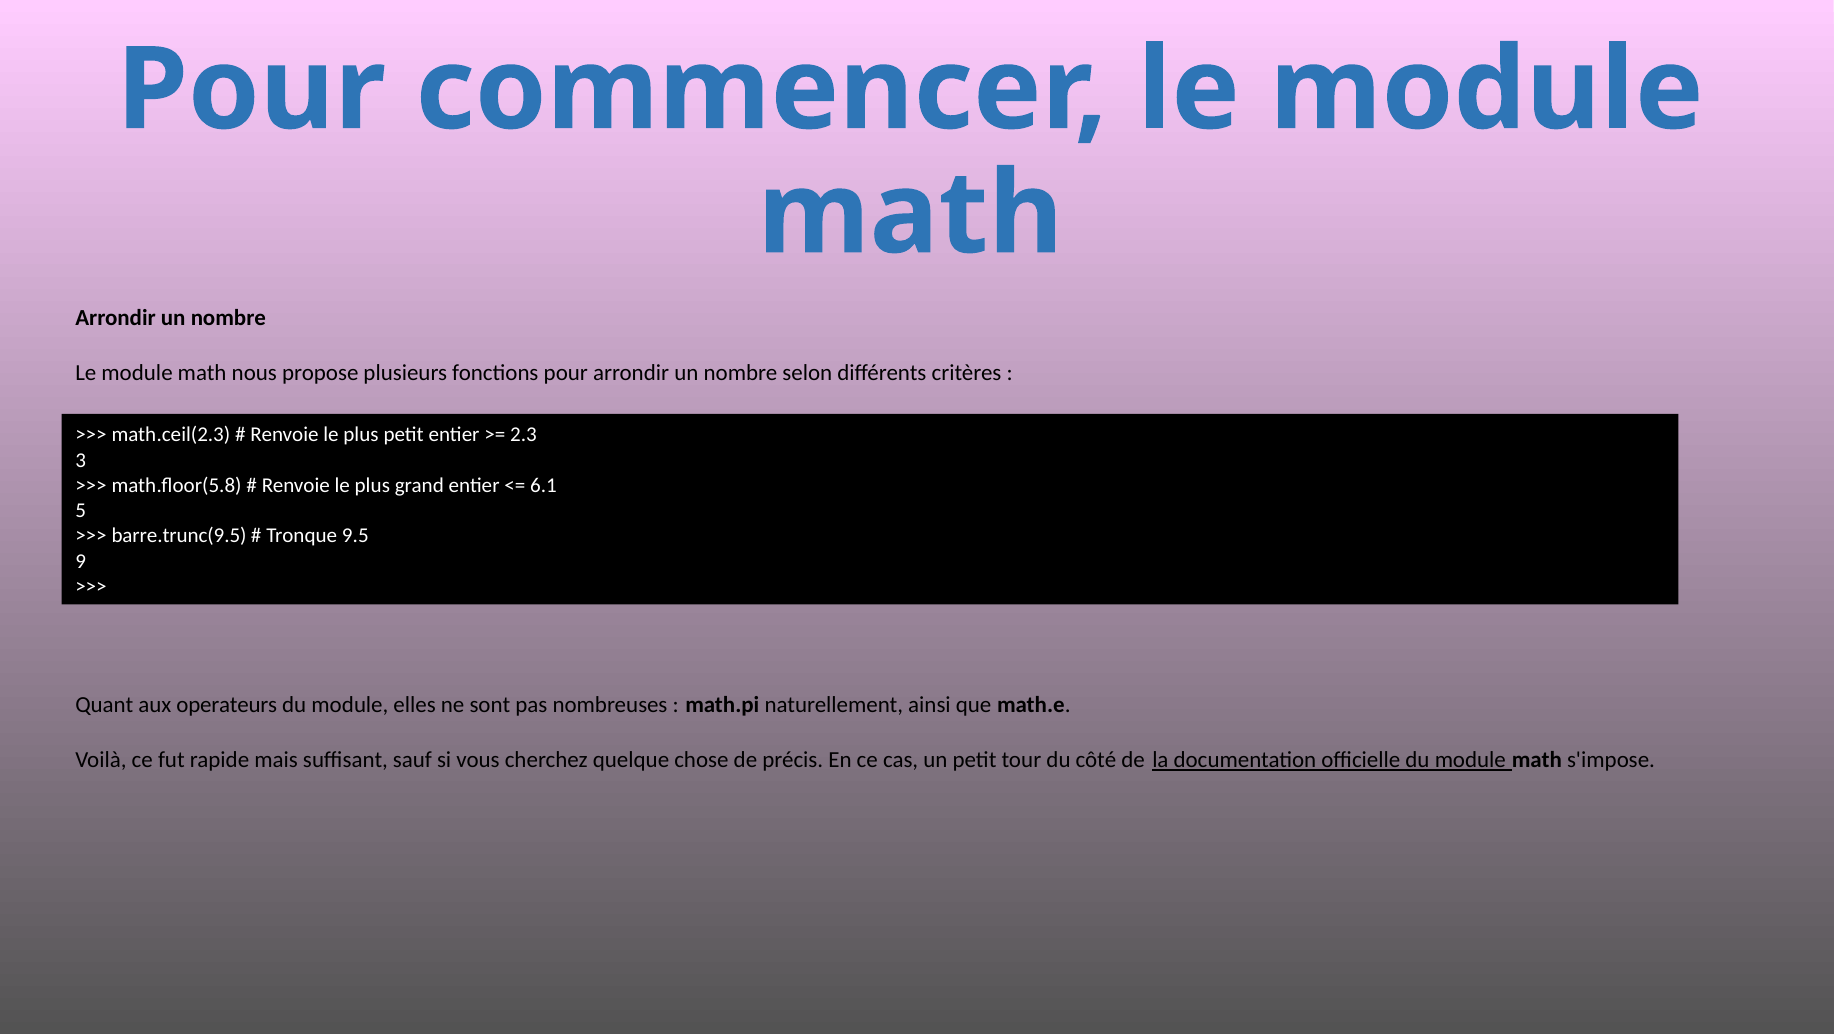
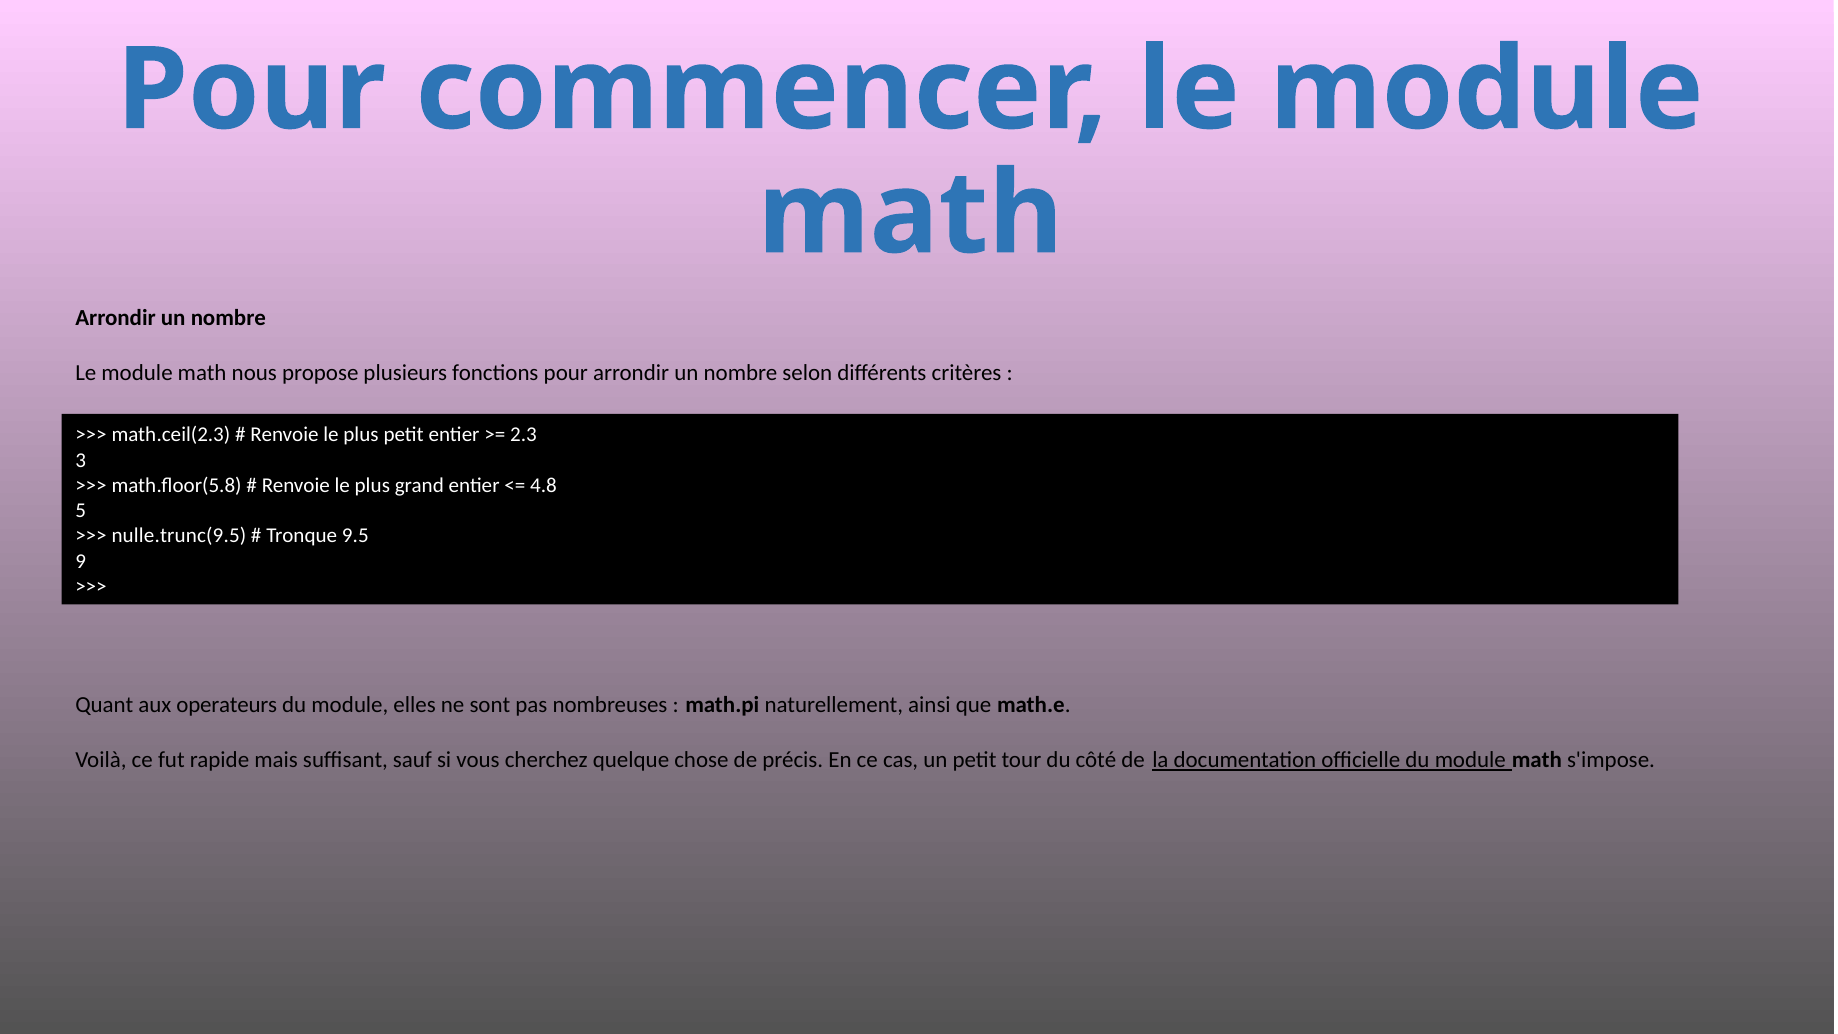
6.1: 6.1 -> 4.8 (543, 485)
barre.trunc(9.5: barre.trunc(9.5 -> nulle.trunc(9.5 (179, 536)
